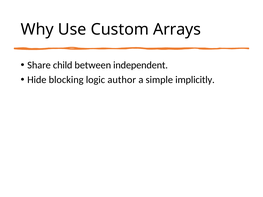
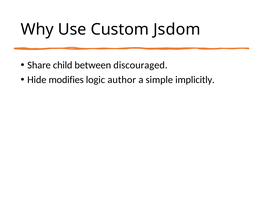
Arrays: Arrays -> Jsdom (177, 29)
independent: independent -> discouraged (140, 65)
blocking: blocking -> modifies (66, 80)
